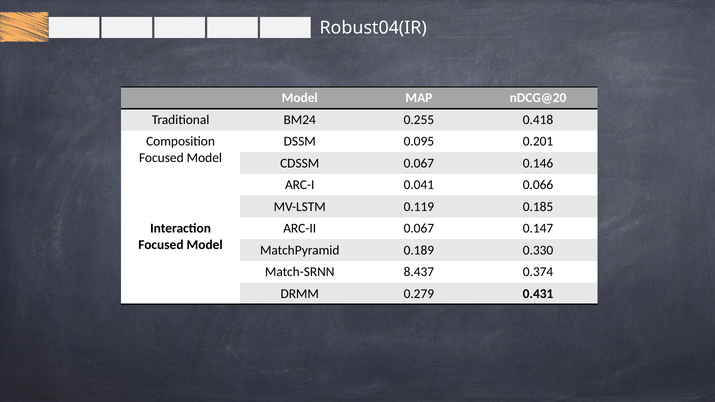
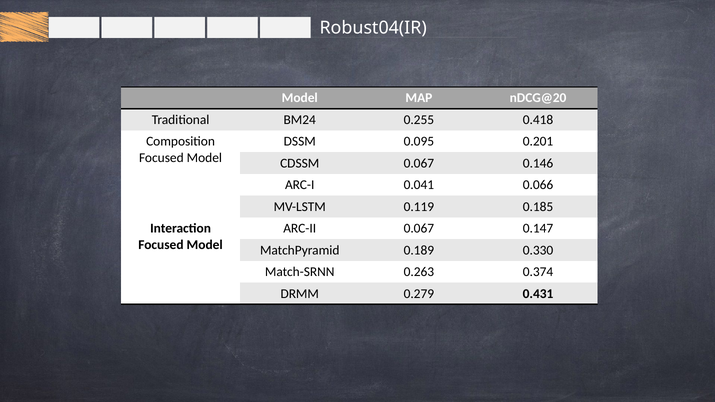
8.437: 8.437 -> 0.263 (419, 272)
